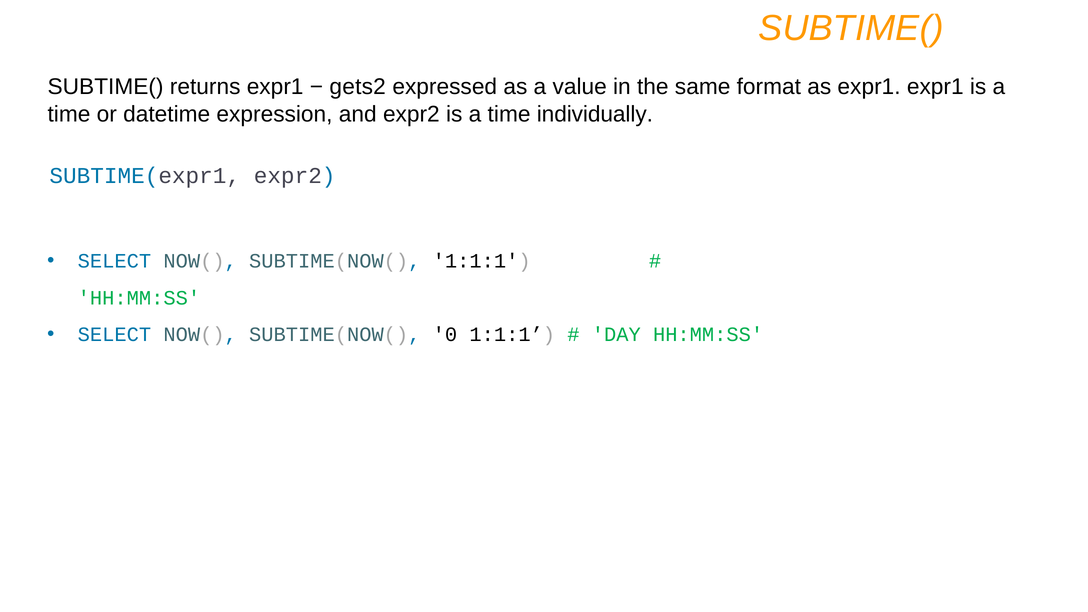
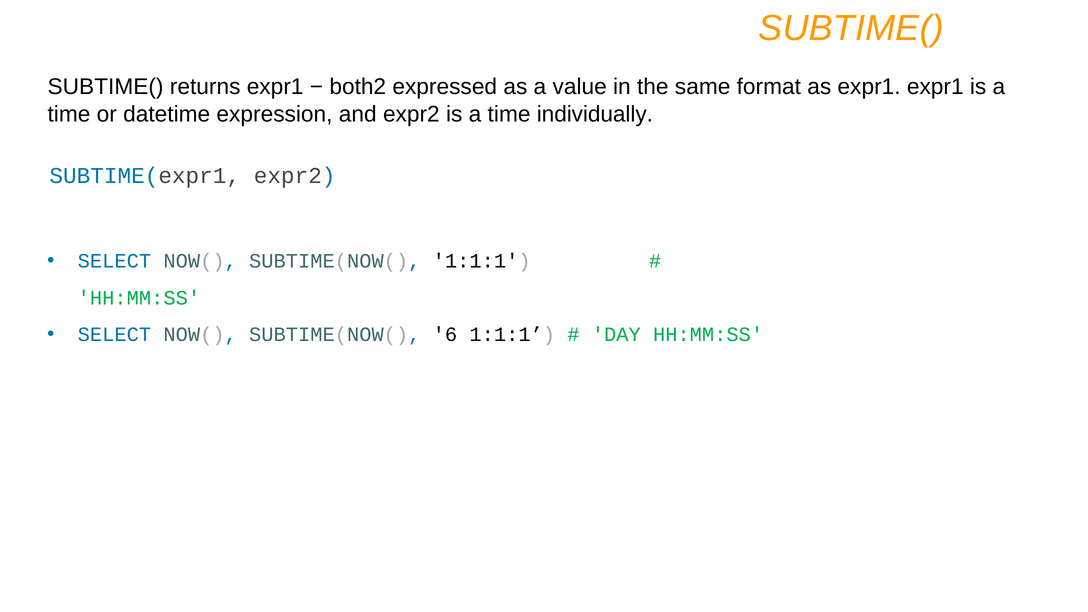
gets2: gets2 -> both2 (358, 87)
0: 0 -> 6 (445, 335)
